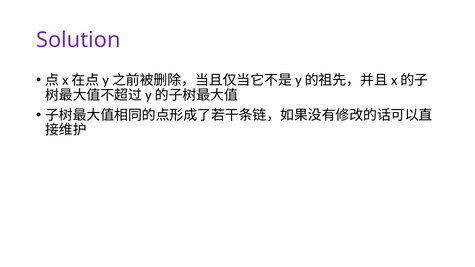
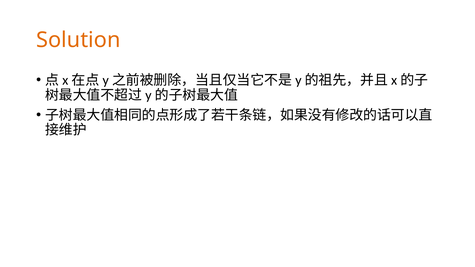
Solution colour: purple -> orange (78, 40)
